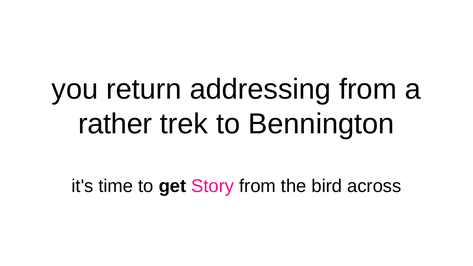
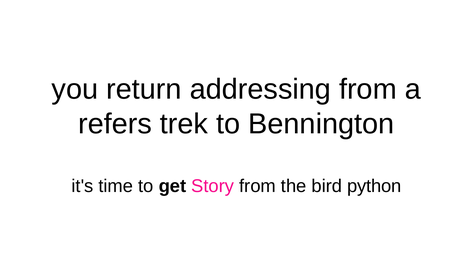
rather: rather -> refers (115, 124)
across: across -> python (374, 186)
